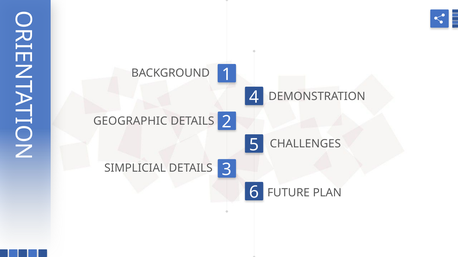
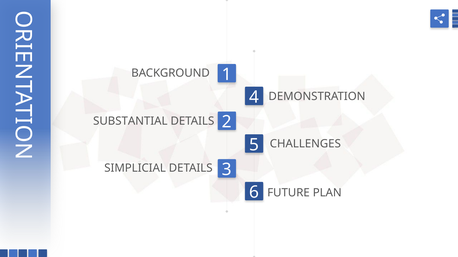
GEOGRAPHIC: GEOGRAPHIC -> SUBSTANTIAL (130, 121)
